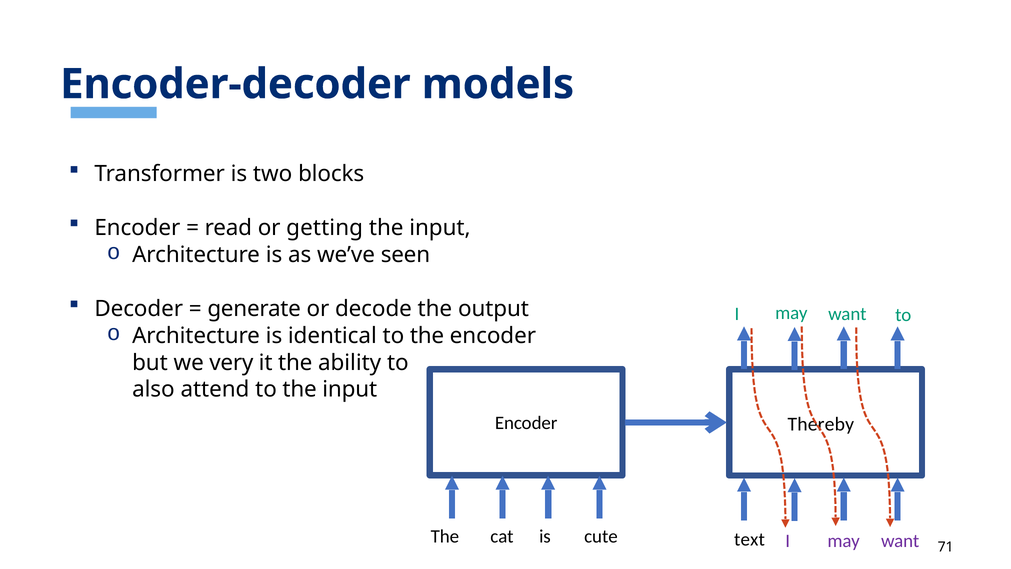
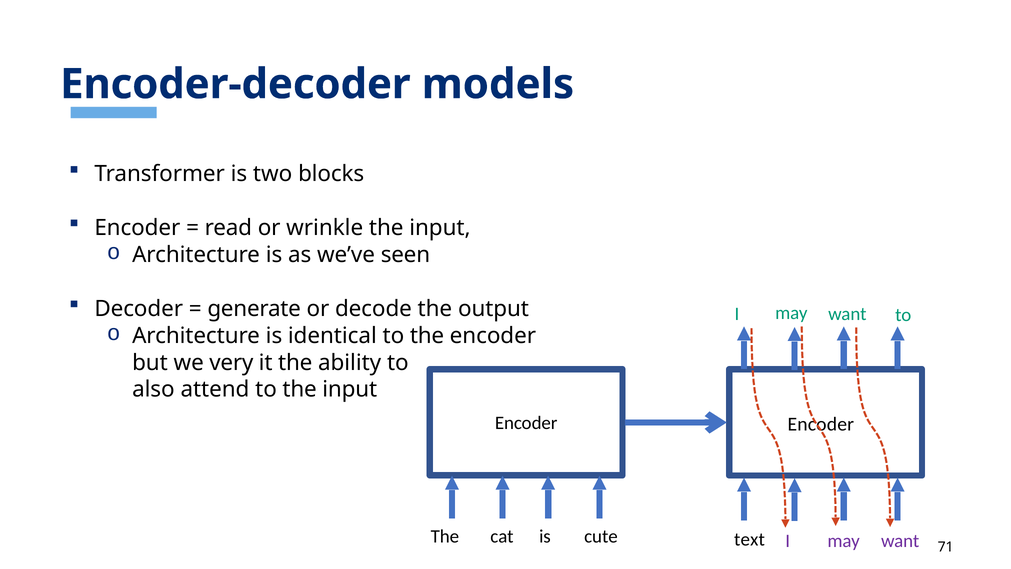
getting: getting -> wrinkle (325, 228)
Thereby: Thereby -> Encoder (821, 424)
